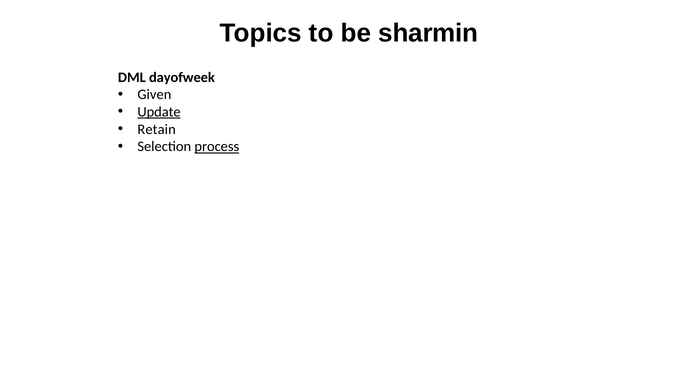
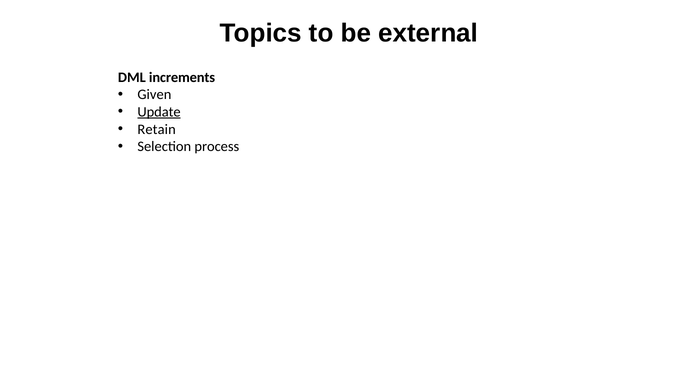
sharmin: sharmin -> external (428, 33)
dayofweek: dayofweek -> increments (182, 77)
process underline: present -> none (217, 147)
